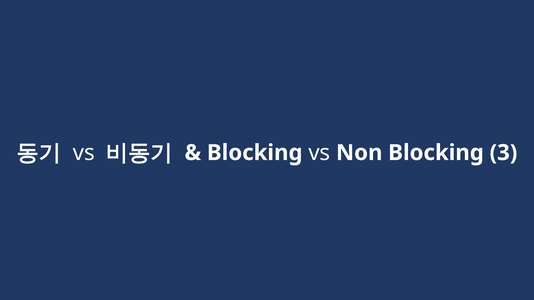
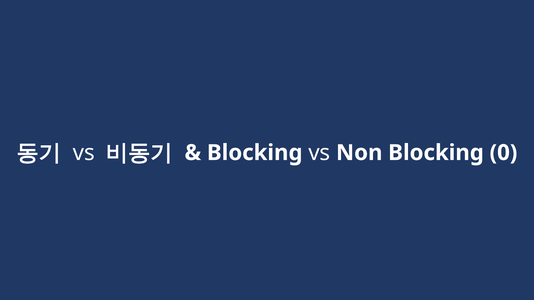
3: 3 -> 0 (503, 153)
